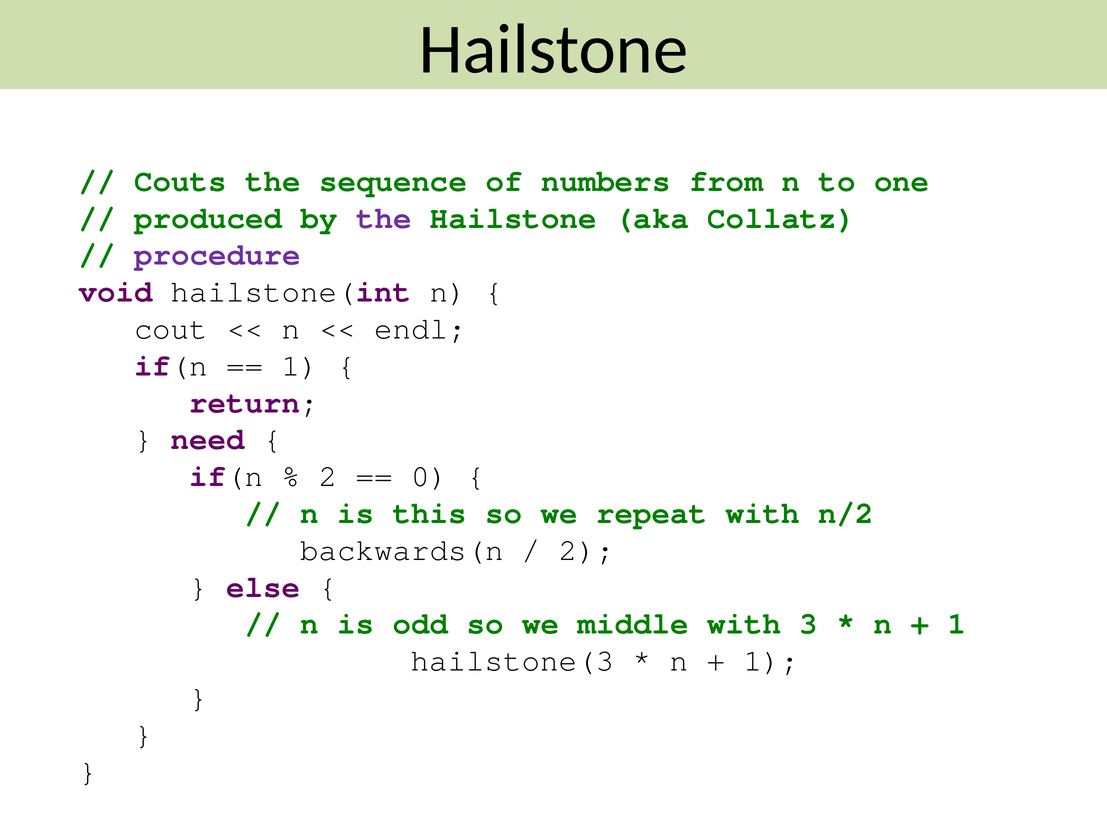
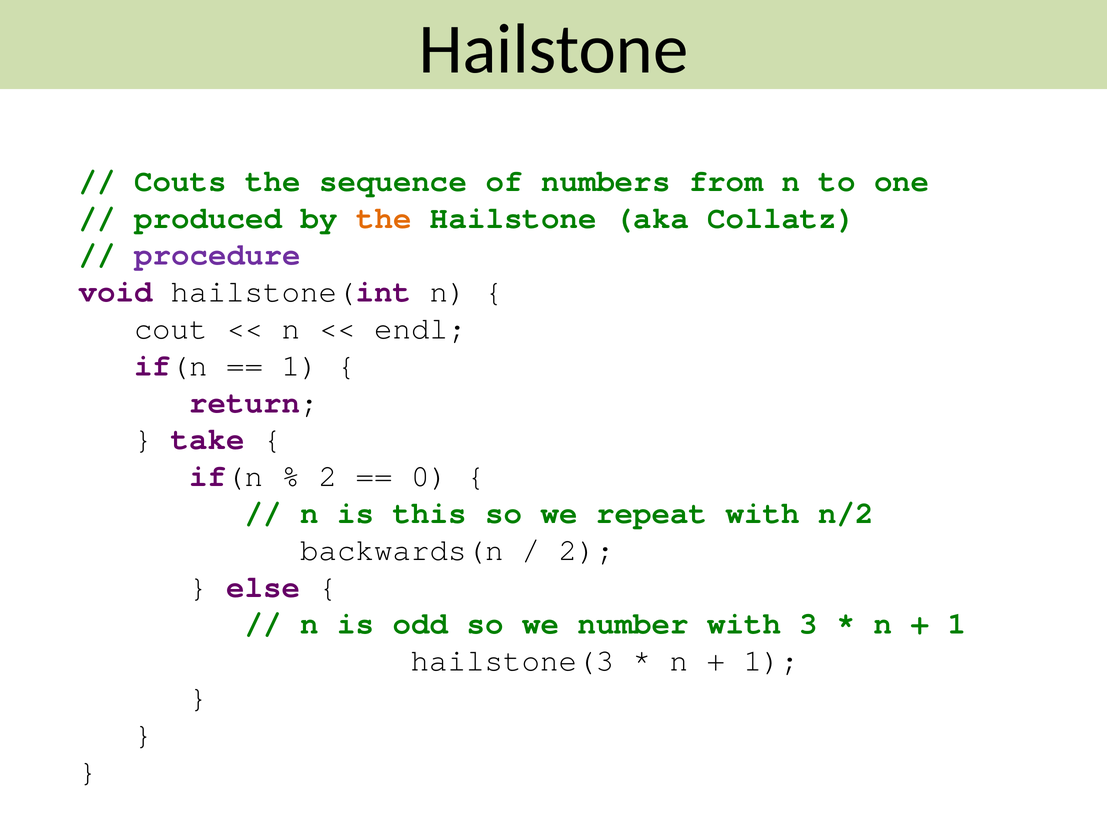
the colour: purple -> orange (384, 218)
need: need -> take (208, 439)
middle: middle -> number (633, 624)
